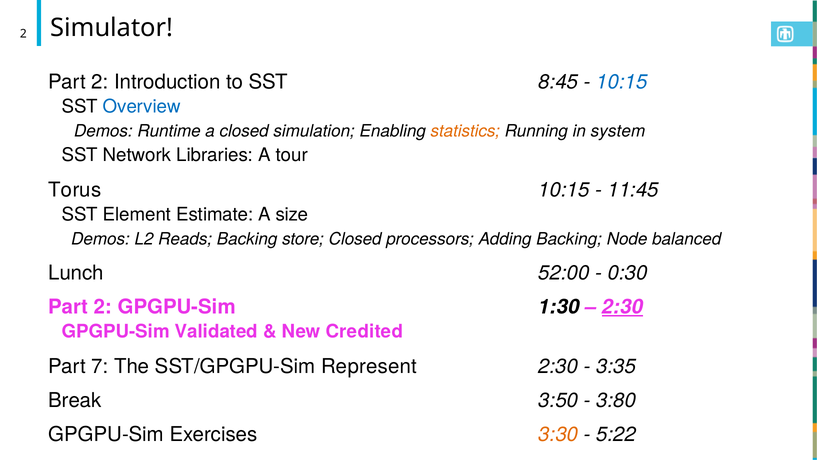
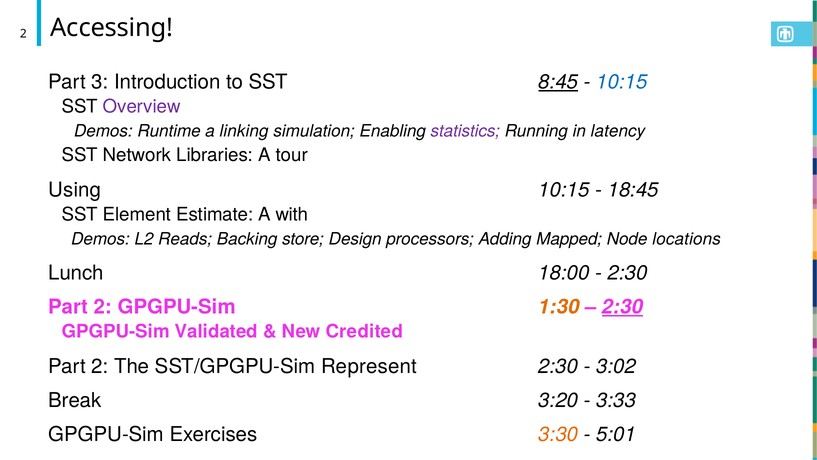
Simulator: Simulator -> Accessing (112, 28)
2: 2 -> 3 (100, 82)
8:45 underline: none -> present (558, 82)
Overview colour: blue -> purple (142, 106)
a closed: closed -> linking (244, 131)
statistics colour: orange -> purple (465, 131)
system: system -> latency (618, 131)
Torus: Torus -> Using (75, 190)
11:45: 11:45 -> 18:45 (633, 190)
size: size -> with (292, 214)
store Closed: Closed -> Design (355, 239)
Adding Backing: Backing -> Mapped (569, 239)
balanced: balanced -> locations (687, 239)
52:00: 52:00 -> 18:00 (564, 273)
0:30: 0:30 -> 2:30 (628, 273)
1:30 colour: black -> orange (559, 307)
7: 7 -> 2 (100, 366)
3:35: 3:35 -> 3:02 (616, 366)
3:50: 3:50 -> 3:20 (558, 400)
3:80: 3:80 -> 3:33 (616, 400)
5:22: 5:22 -> 5:01 (616, 434)
